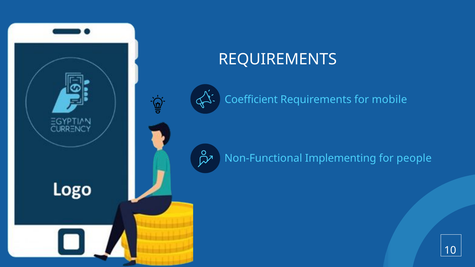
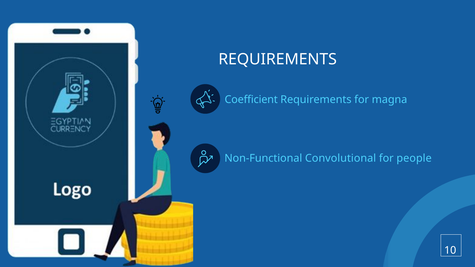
mobile: mobile -> magna (390, 100)
Implementing: Implementing -> Convolutional (341, 158)
